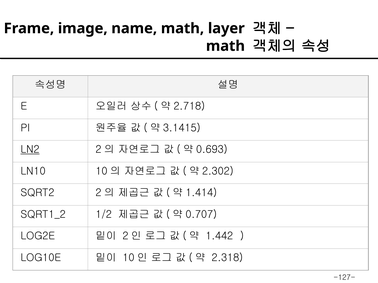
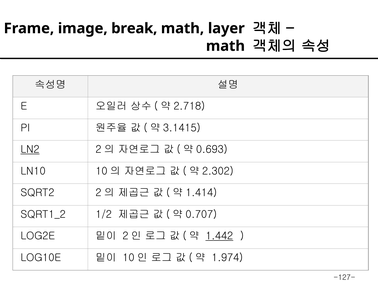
name: name -> break (134, 28)
1.442 underline: none -> present (219, 236)
2.318: 2.318 -> 1.974 (227, 258)
